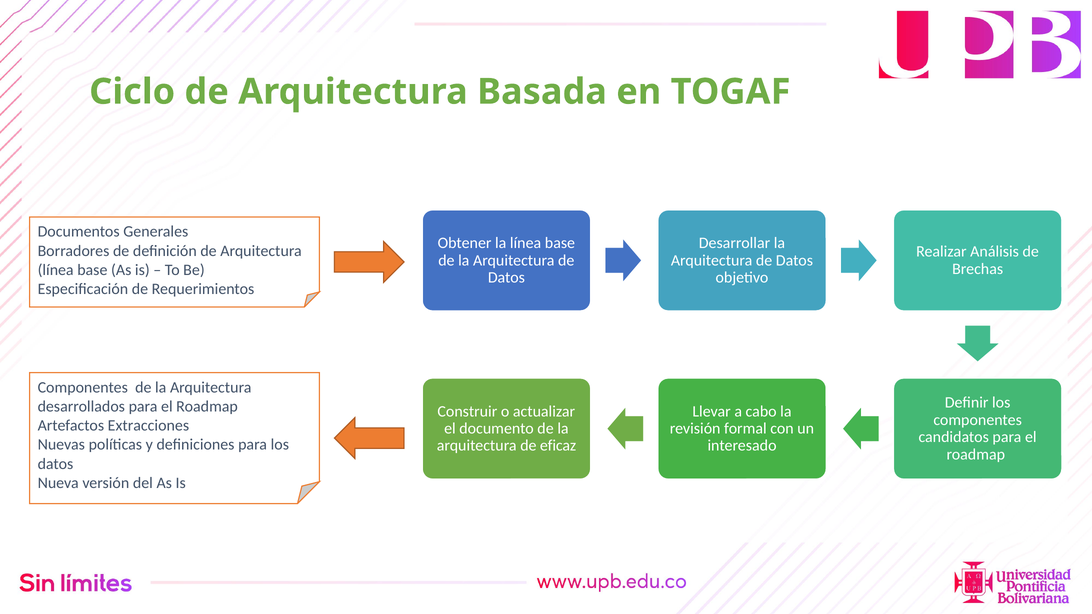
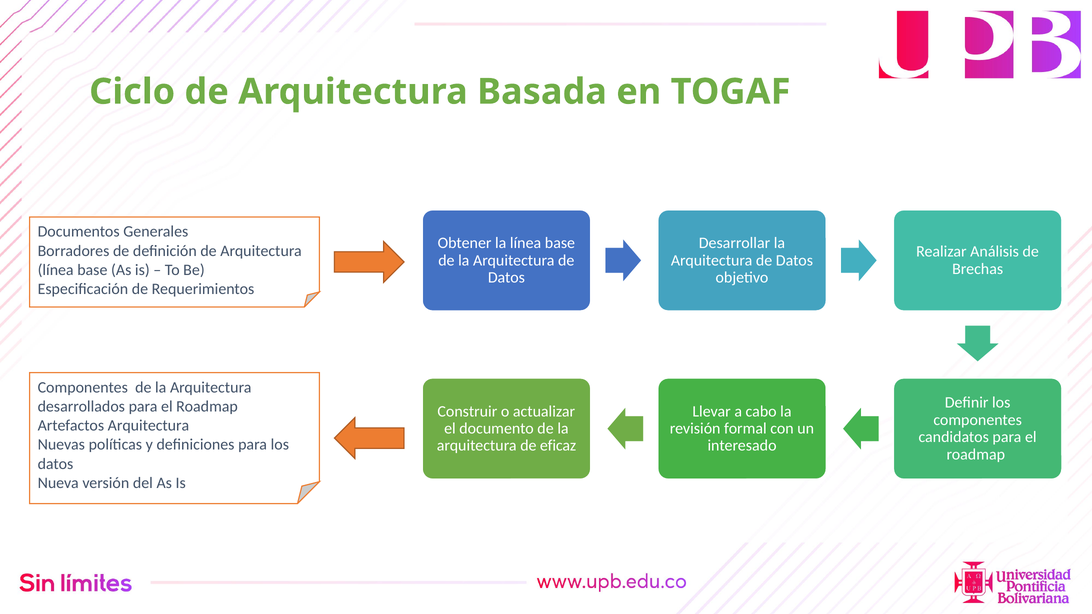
Artefactos Extracciones: Extracciones -> Arquitectura (148, 426)
